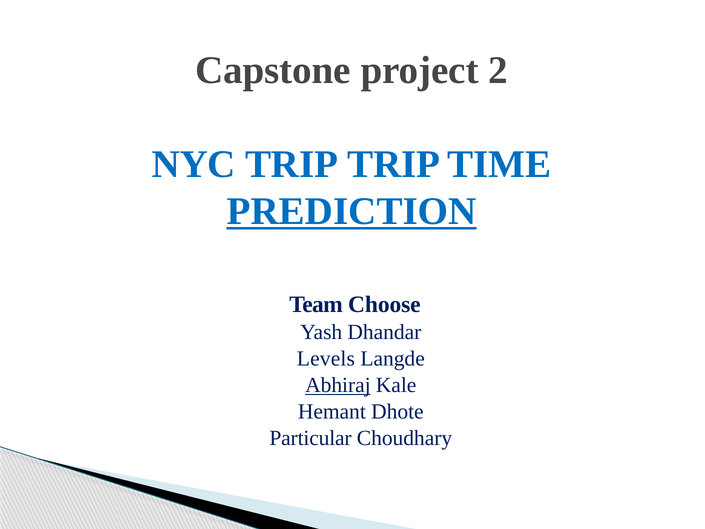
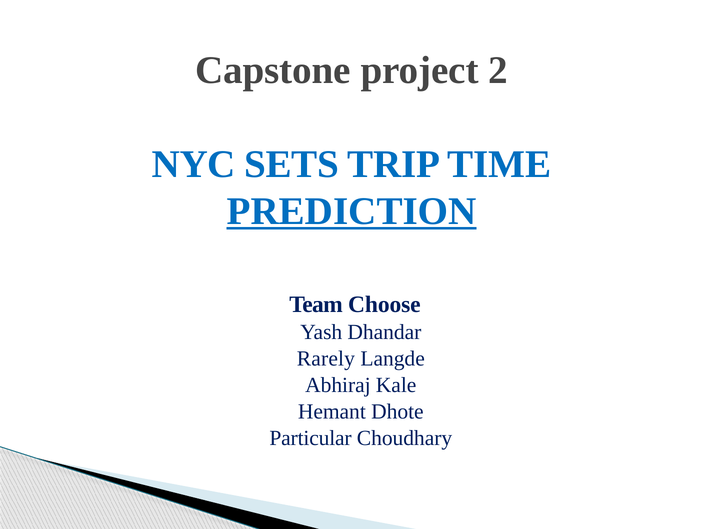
NYC TRIP: TRIP -> SETS (292, 164)
Levels: Levels -> Rarely (326, 358)
Abhiraj underline: present -> none (338, 385)
